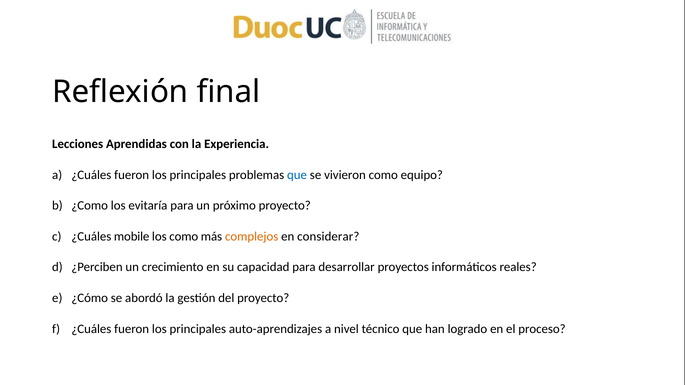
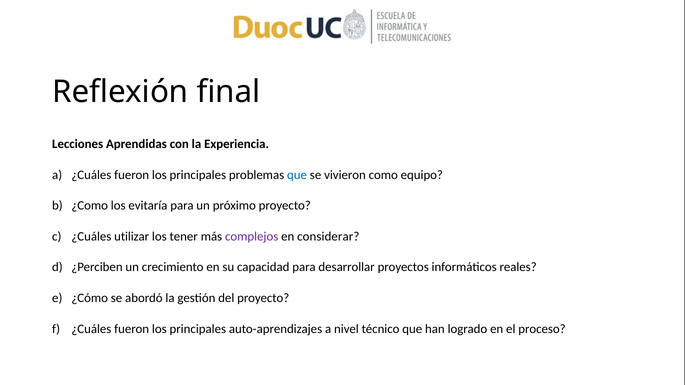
mobile: mobile -> utilizar (132, 237)
los como: como -> tener (184, 237)
complejos colour: orange -> purple (252, 237)
